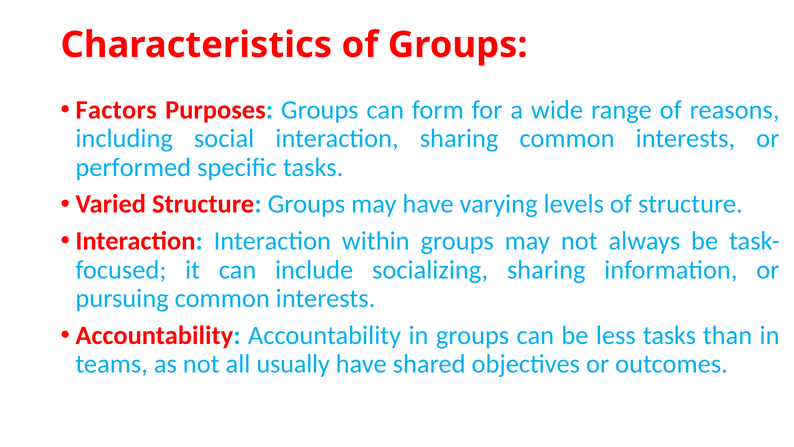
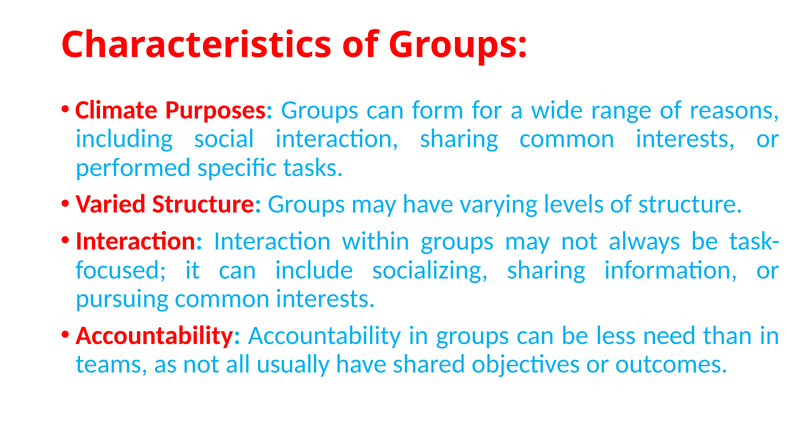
Factors: Factors -> Climate (116, 110)
less tasks: tasks -> need (669, 335)
